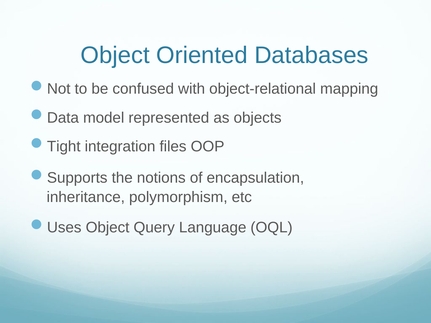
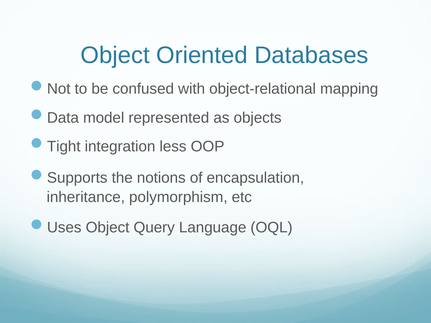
files: files -> less (173, 146)
